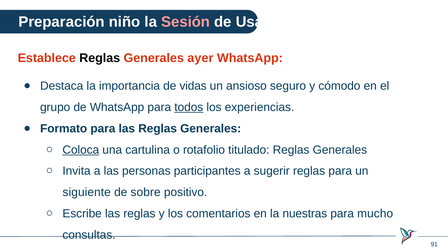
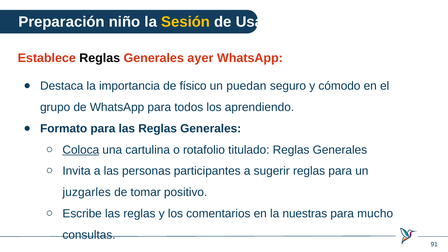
Sesión colour: pink -> yellow (186, 22)
vidas: vidas -> físico (193, 86)
ansioso: ansioso -> puedan (246, 86)
todos underline: present -> none (189, 107)
experiencias: experiencias -> aprendiendo (259, 107)
siguiente: siguiente -> juzgarles (87, 192)
sobre: sobre -> tomar (146, 192)
